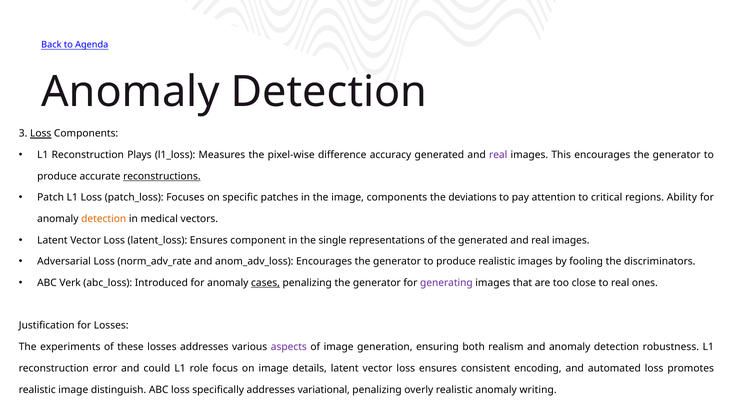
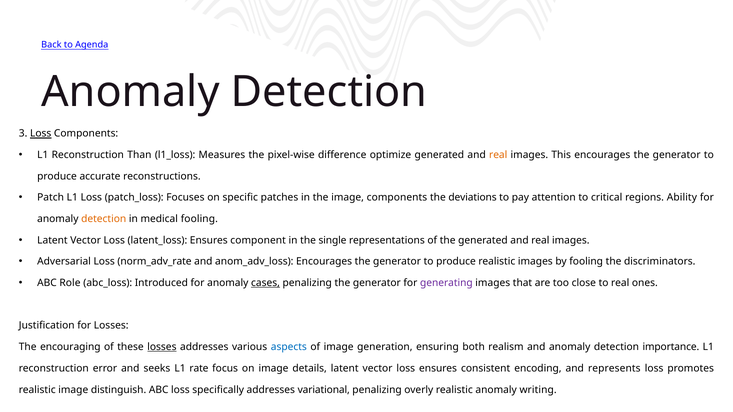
Plays: Plays -> Than (139, 155)
accuracy: accuracy -> optimize (391, 155)
real colour: purple -> orange (498, 155)
reconstructions underline: present -> none (162, 176)
medical vectors: vectors -> fooling (199, 219)
Verk: Verk -> Role (70, 283)
experiments: experiments -> encouraging (70, 347)
losses underline: none -> present (162, 347)
aspects colour: purple -> blue (289, 347)
robustness: robustness -> importance (671, 347)
could: could -> seeks (157, 369)
role: role -> rate (199, 369)
automated: automated -> represents (614, 369)
